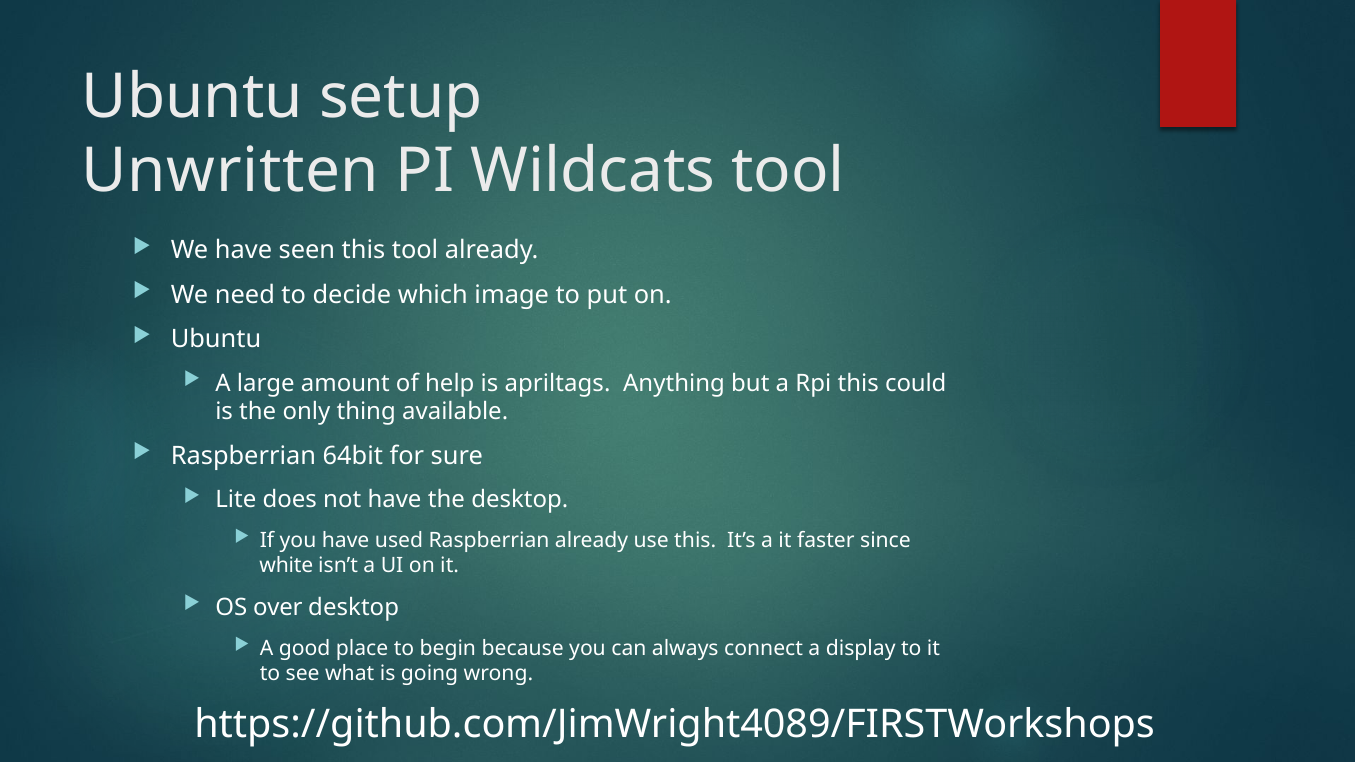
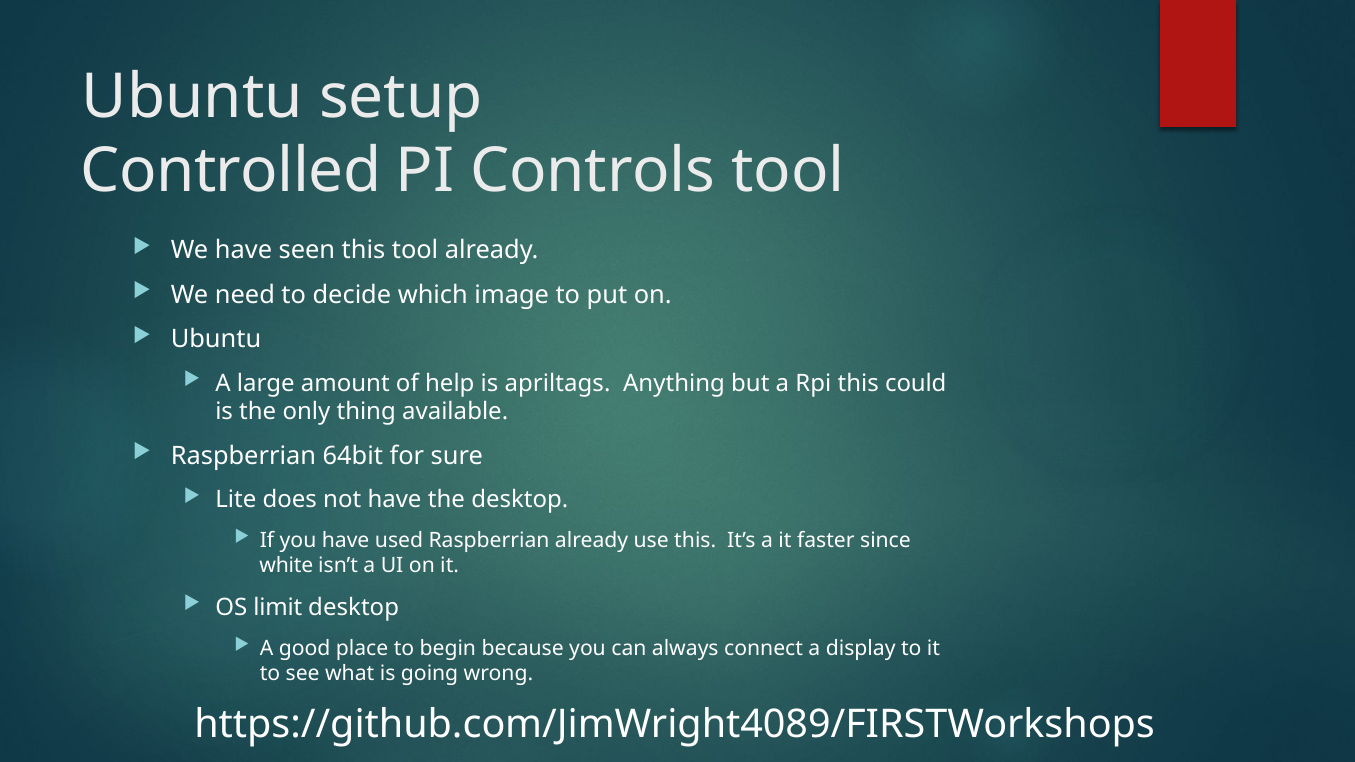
Unwritten: Unwritten -> Controlled (231, 172)
Wildcats: Wildcats -> Controls (593, 172)
over: over -> limit (278, 607)
